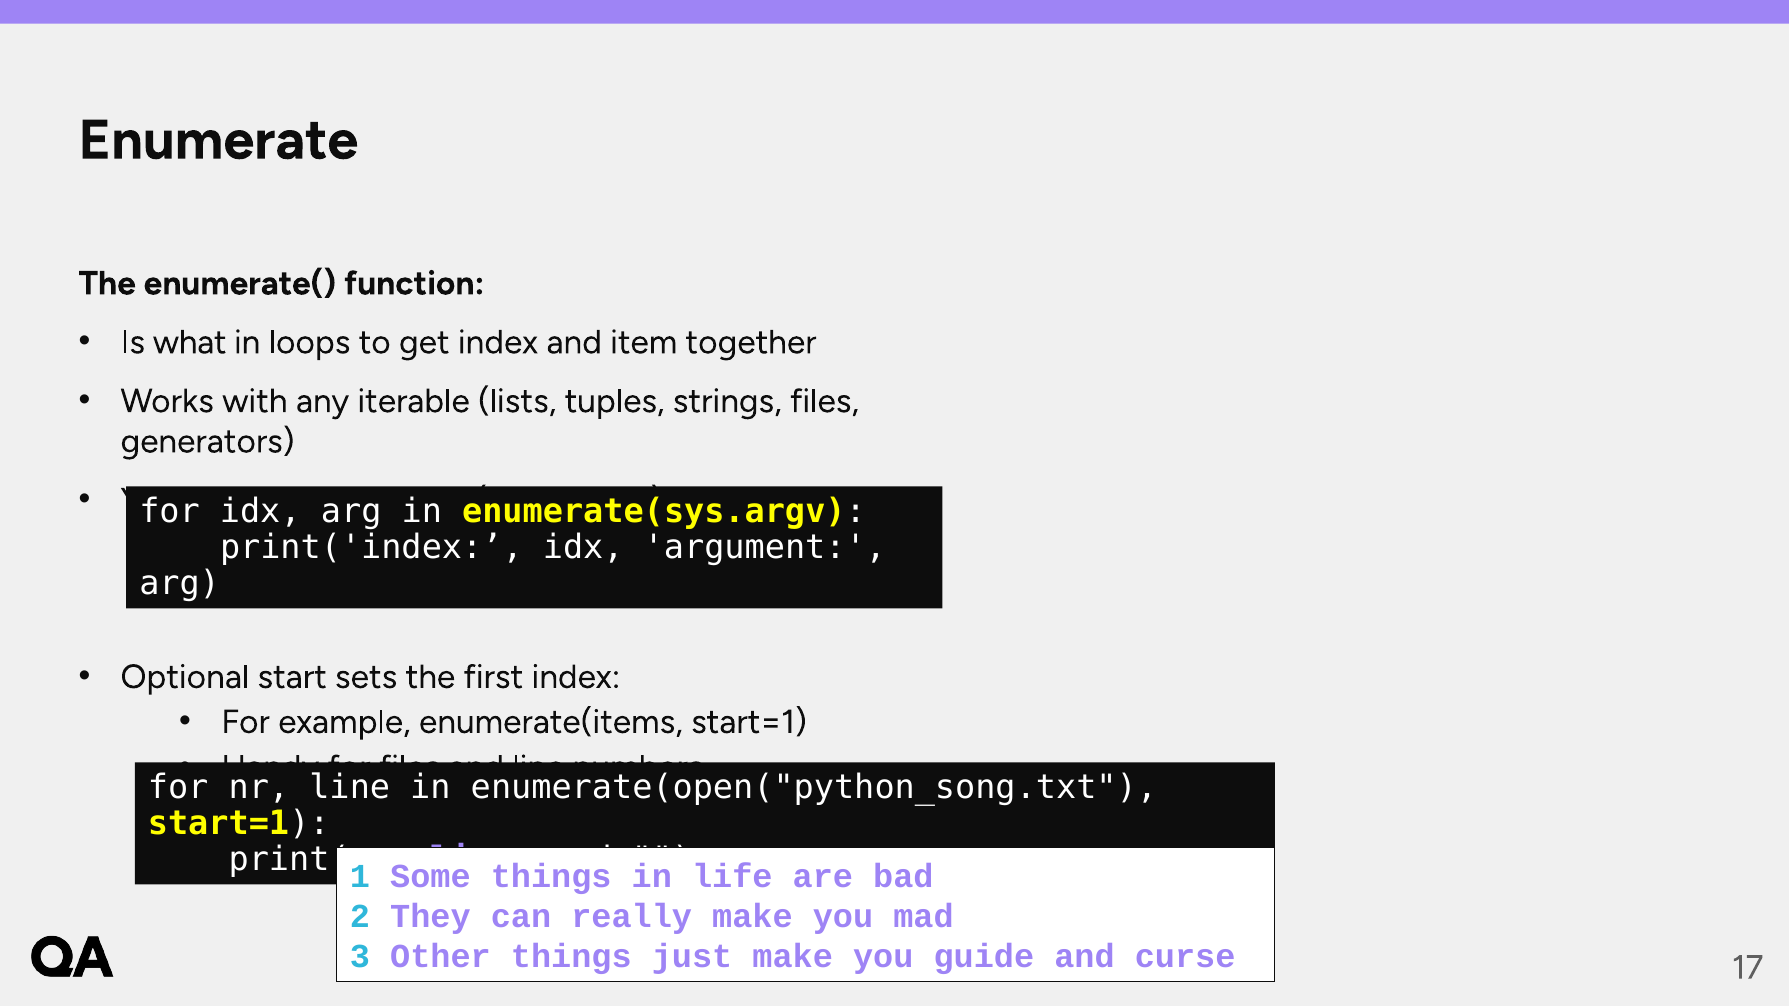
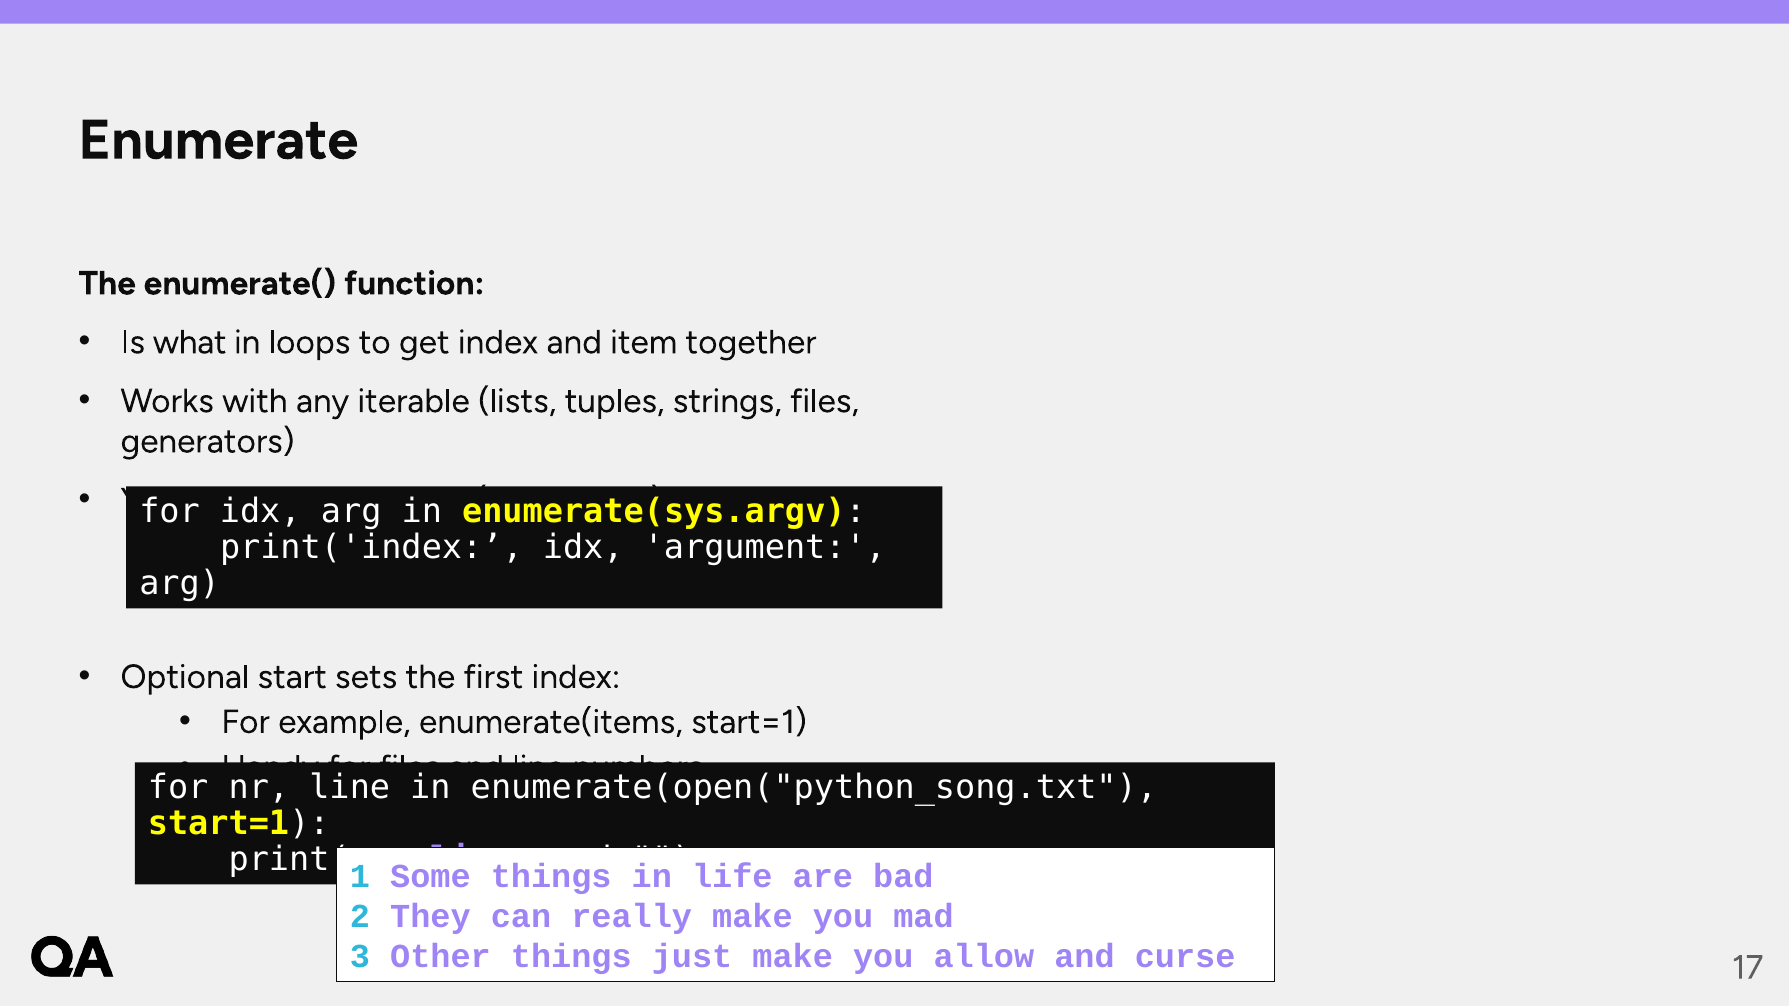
guide: guide -> allow (984, 957)
